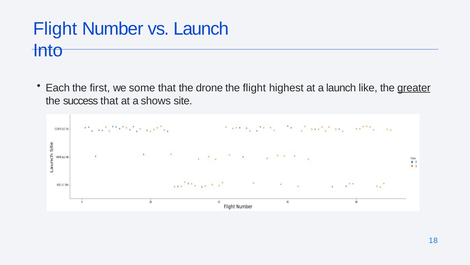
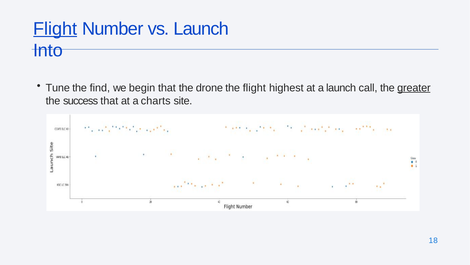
Flight underline: none -> present (55, 29)
Each: Each -> Tune (58, 88)
first: first -> find (100, 88)
some: some -> begin (142, 88)
like: like -> call (368, 88)
shows: shows -> charts (156, 101)
